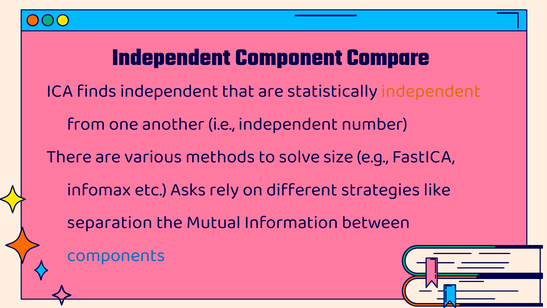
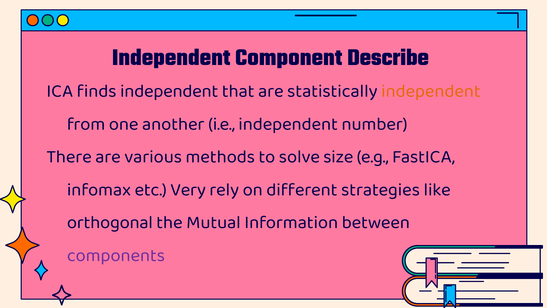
Compare: Compare -> Describe (388, 57)
Asks: Asks -> Very (188, 189)
separation: separation -> orthogonal (110, 222)
components colour: blue -> purple (116, 255)
